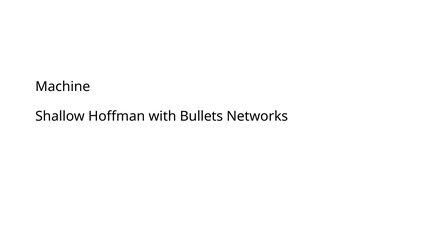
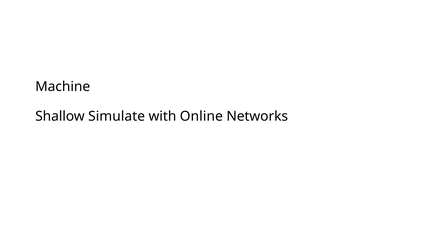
Hoffman: Hoffman -> Simulate (117, 116)
Bullets: Bullets -> Online (201, 116)
